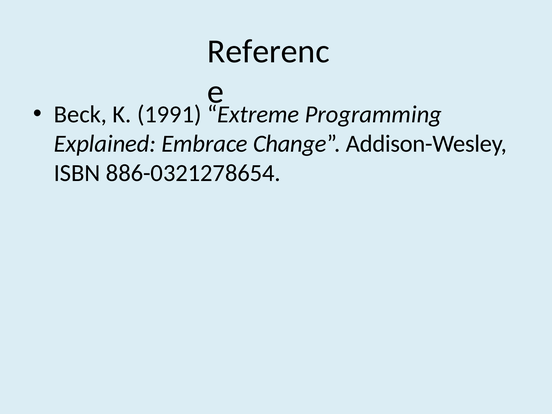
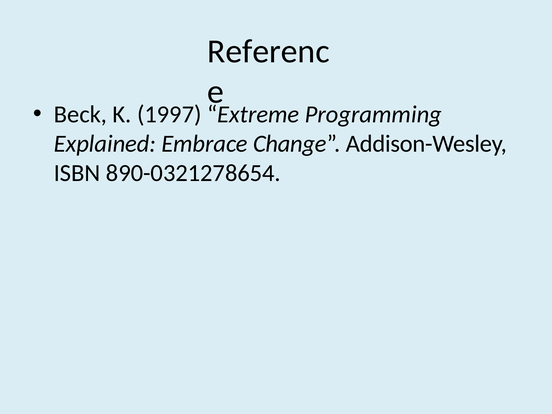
1991: 1991 -> 1997 (169, 114)
886-0321278654: 886-0321278654 -> 890-0321278654 (193, 173)
